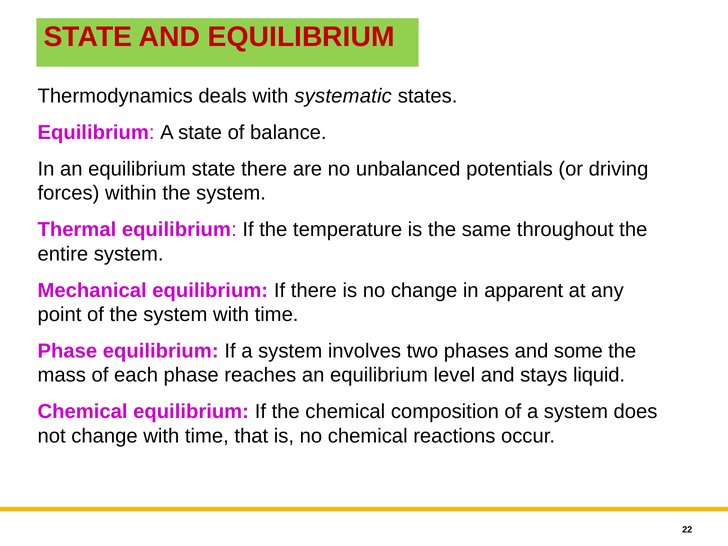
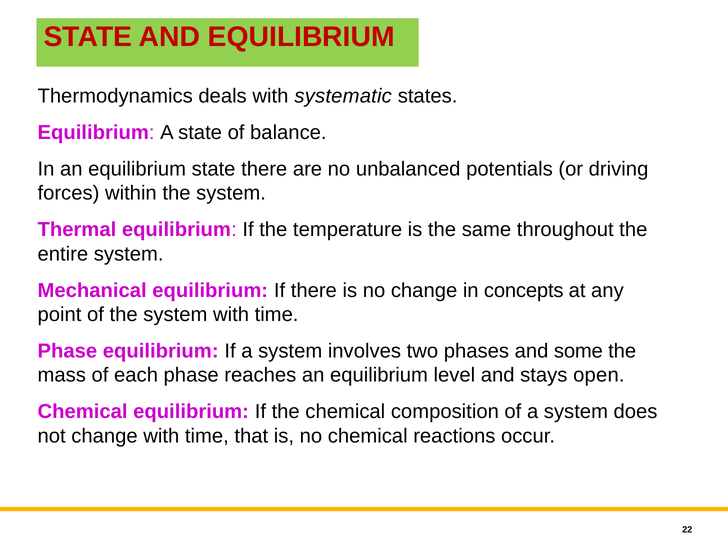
apparent: apparent -> concepts (524, 290)
liquid: liquid -> open (599, 375)
